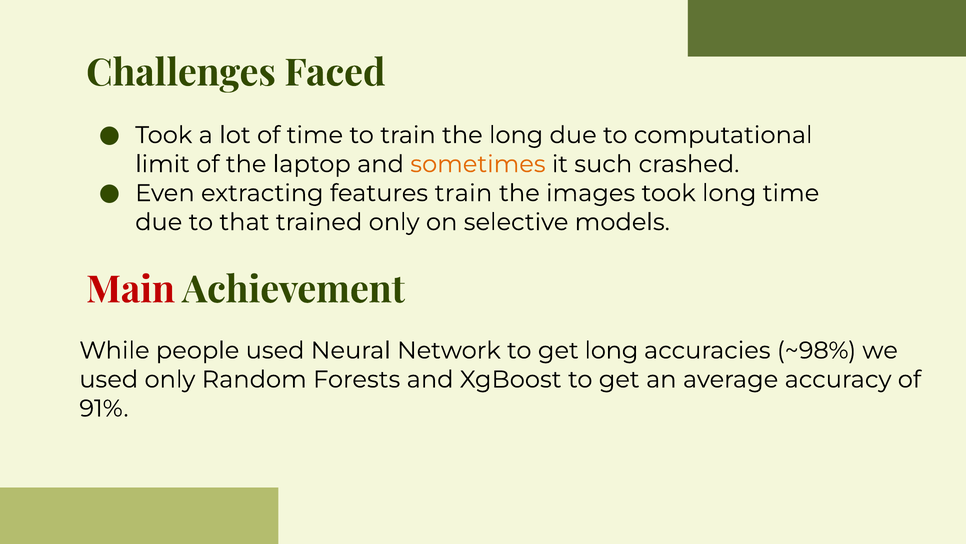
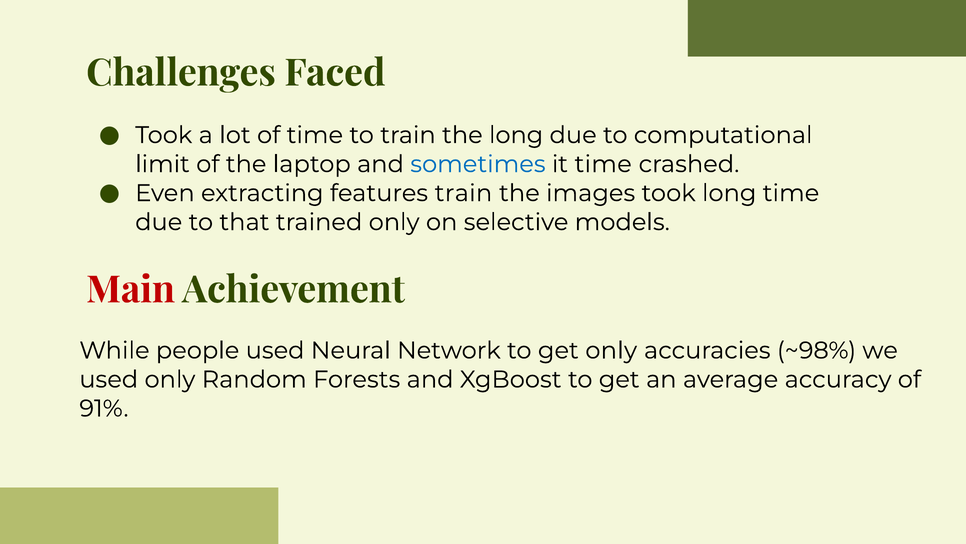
sometimes colour: orange -> blue (478, 164)
it such: such -> time (603, 164)
get long: long -> only (611, 350)
